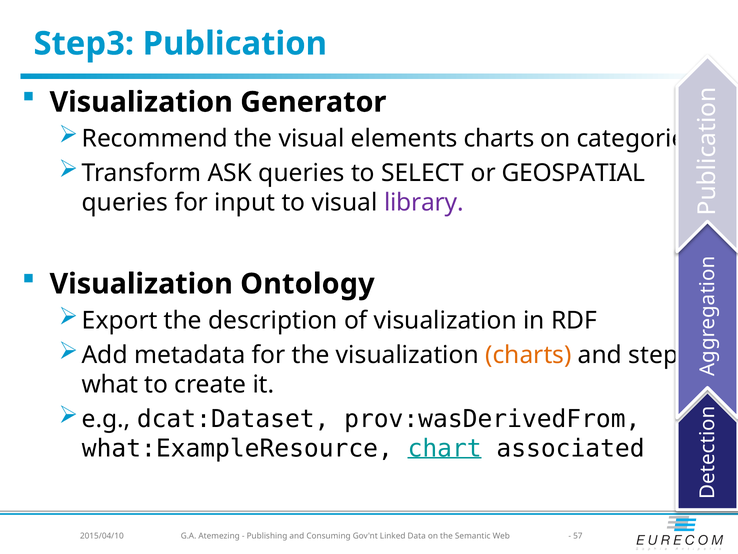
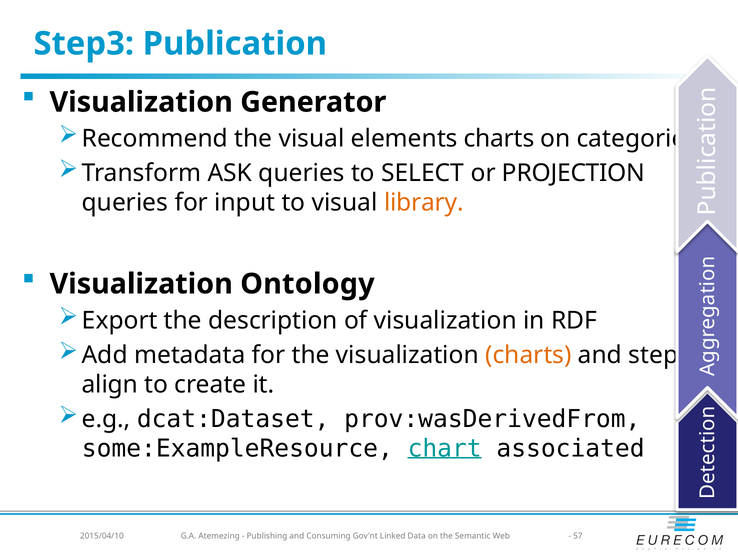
GEOSPATIAL: GEOSPATIAL -> PROJECTION (573, 173)
library colour: purple -> orange (424, 203)
what: what -> align (110, 384)
what:ExampleResource: what:ExampleResource -> some:ExampleResource (237, 448)
